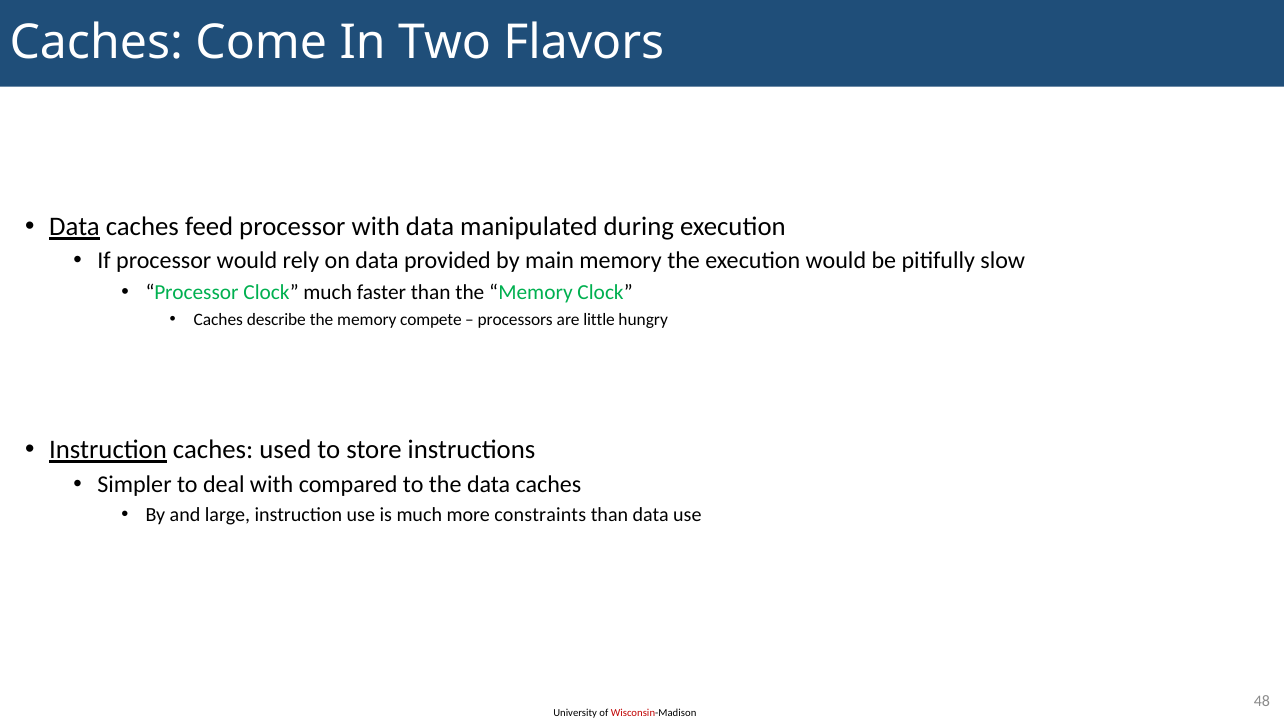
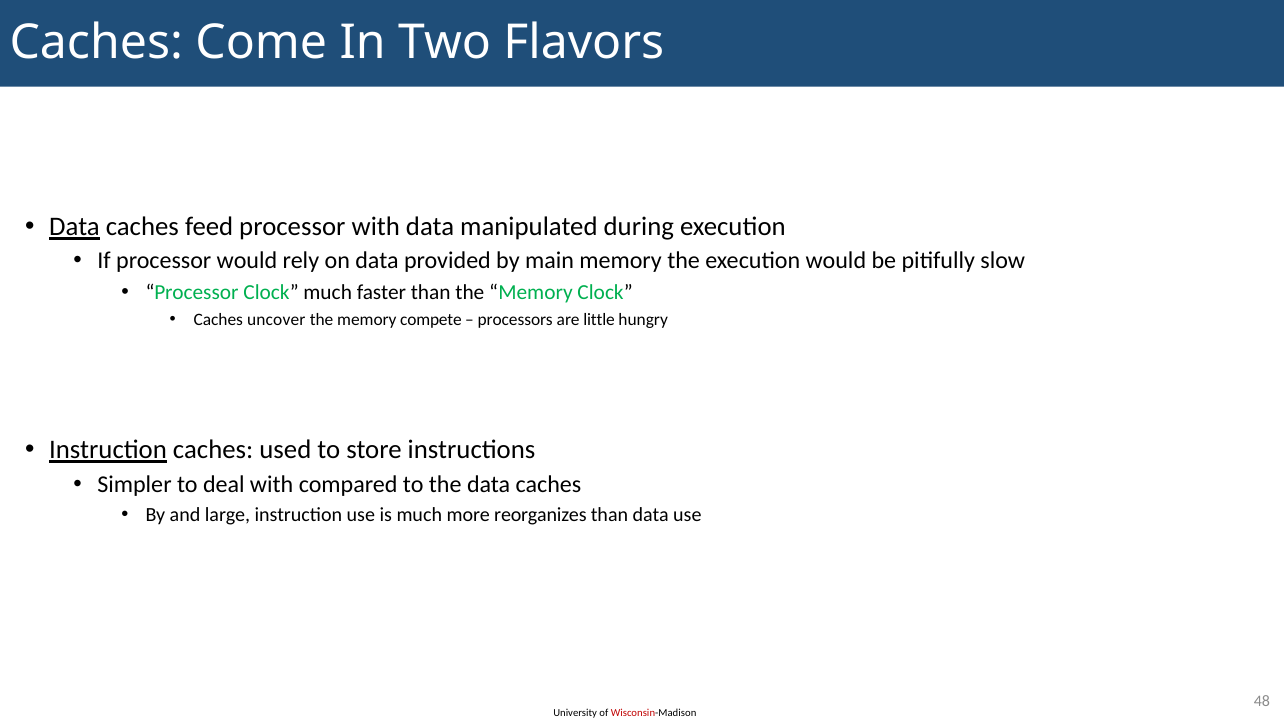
describe: describe -> uncover (276, 320)
constraints: constraints -> reorganizes (540, 515)
